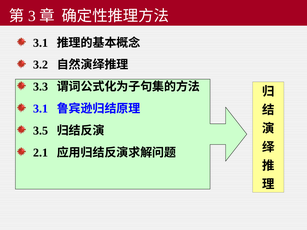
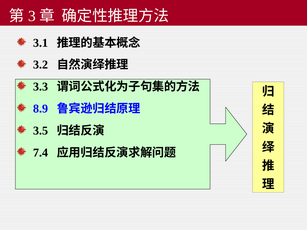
3.1: 3.1 -> 8.9 (41, 109)
2.1: 2.1 -> 7.4 (41, 153)
